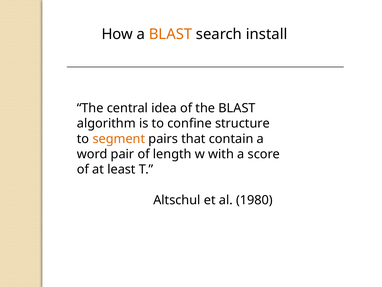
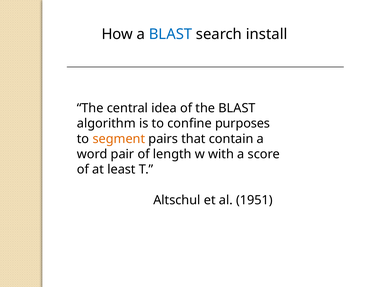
BLAST colour: orange -> blue (170, 34)
structure: structure -> purposes (243, 123)
1980: 1980 -> 1951 (254, 200)
